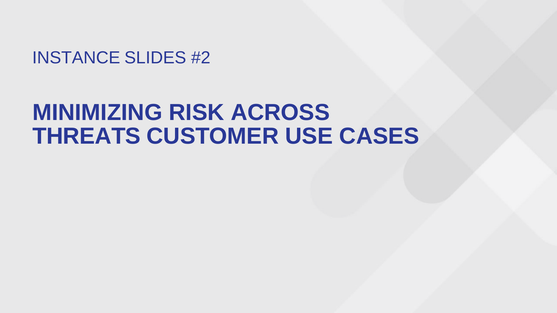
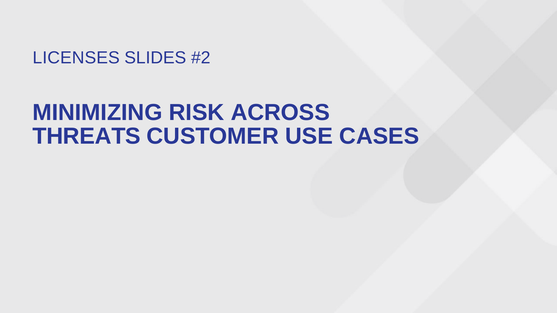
INSTANCE: INSTANCE -> LICENSES (76, 58)
